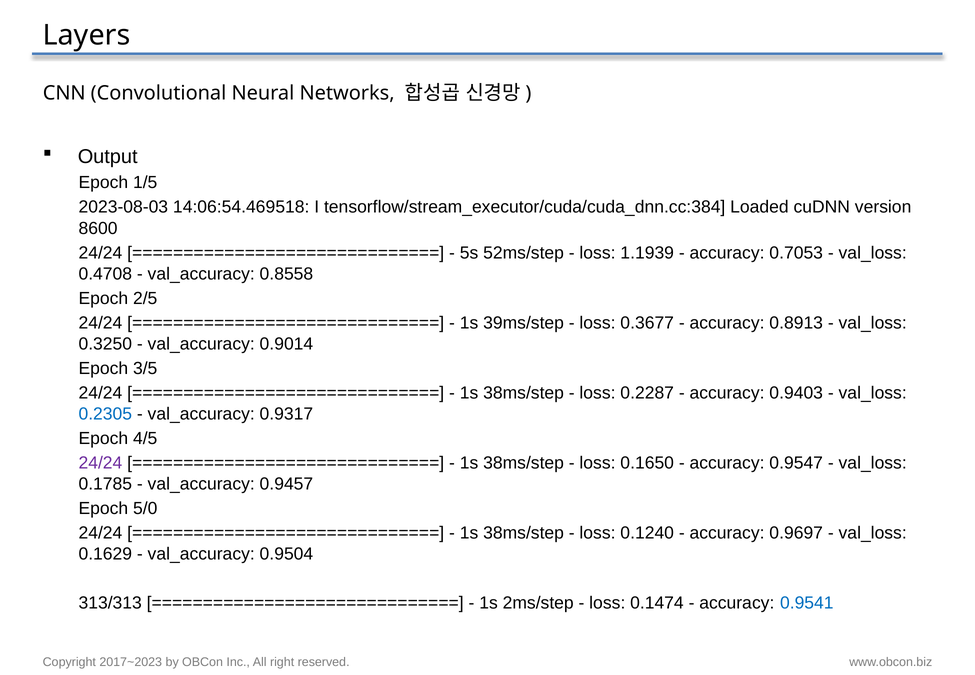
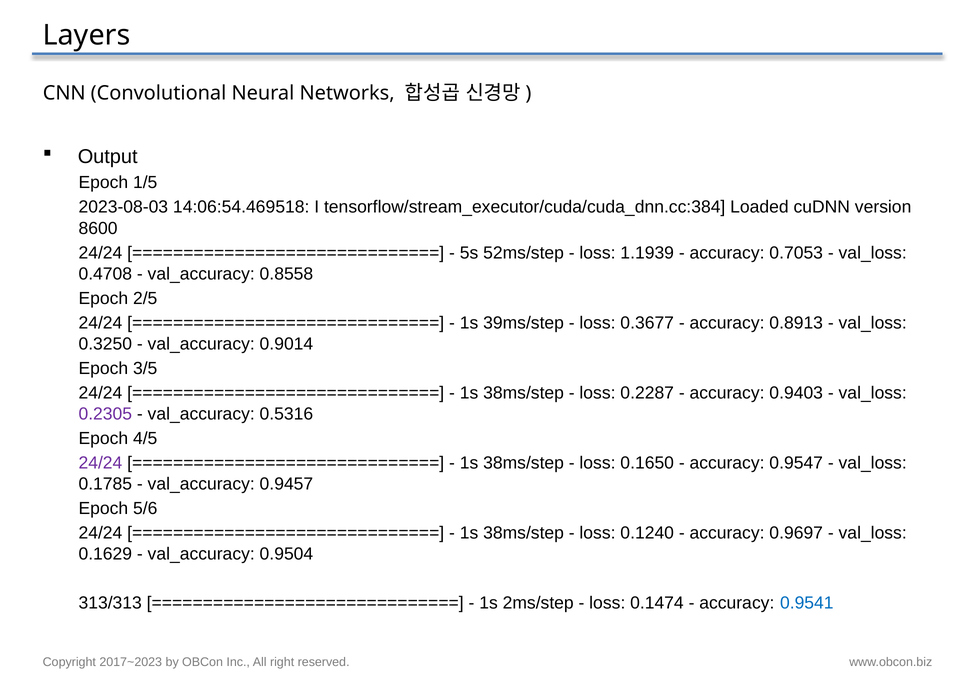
0.2305 colour: blue -> purple (105, 414)
0.9317: 0.9317 -> 0.5316 (286, 414)
5/0: 5/0 -> 5/6 (145, 508)
